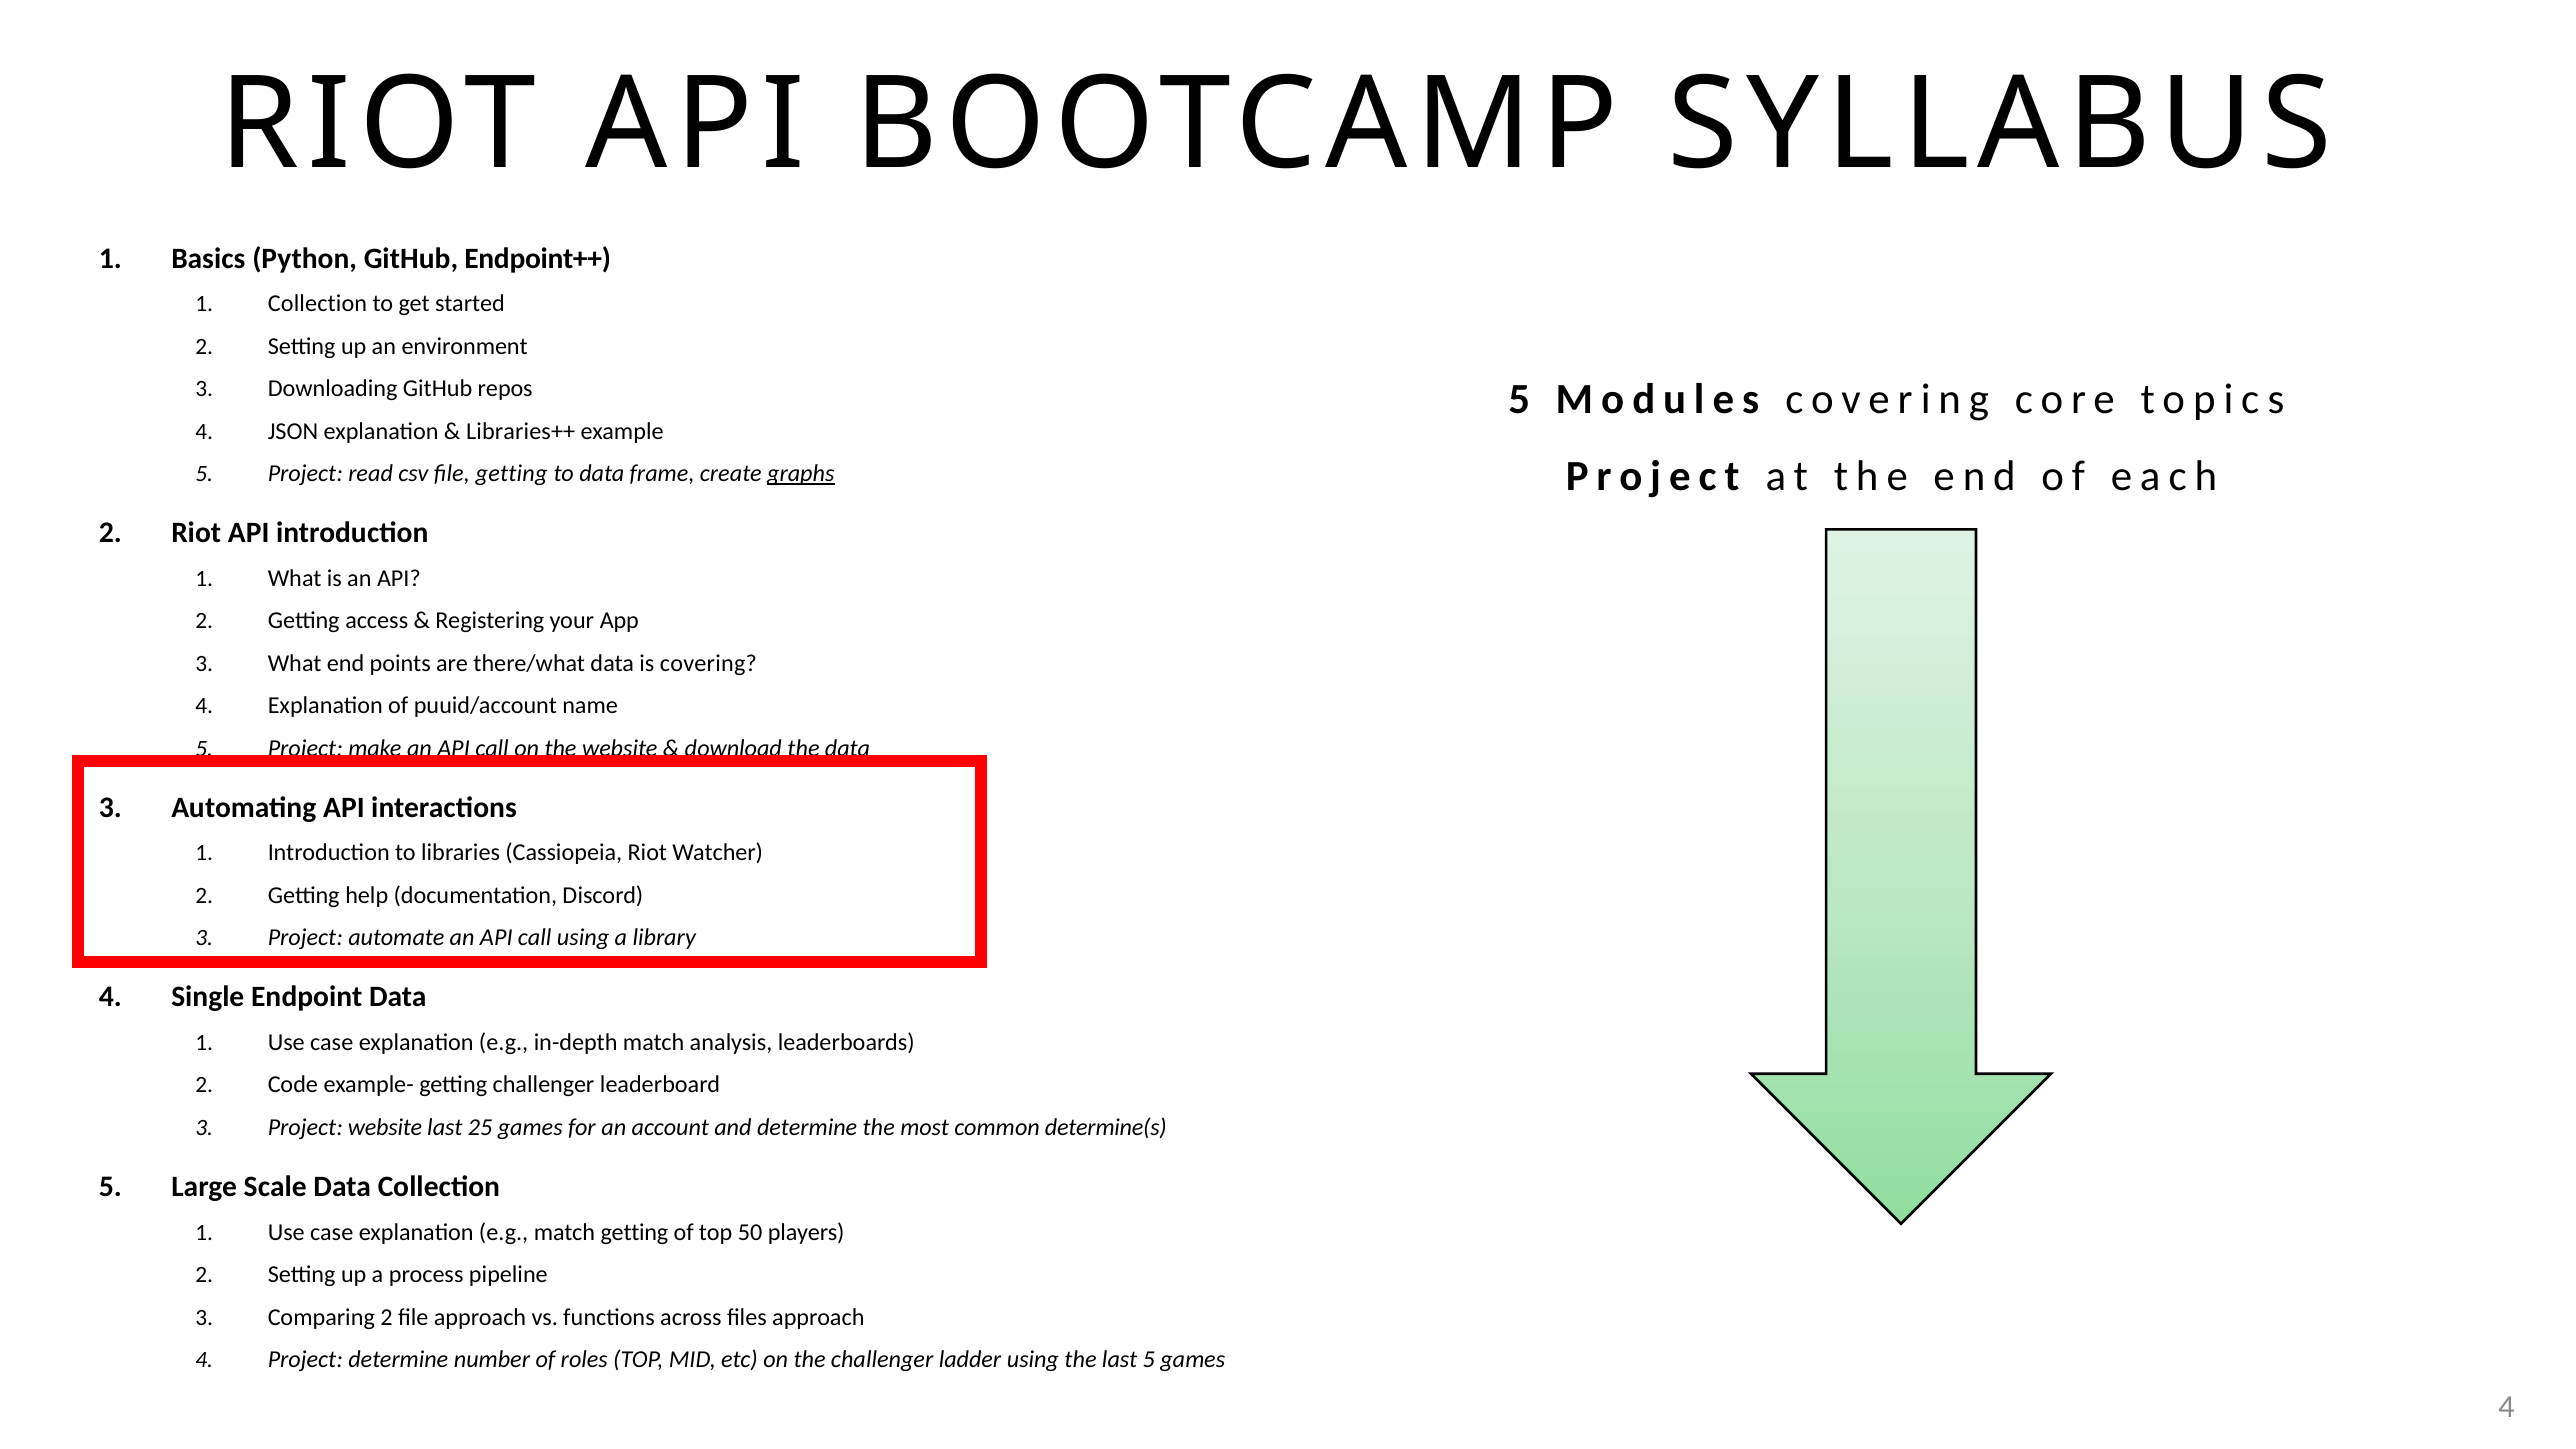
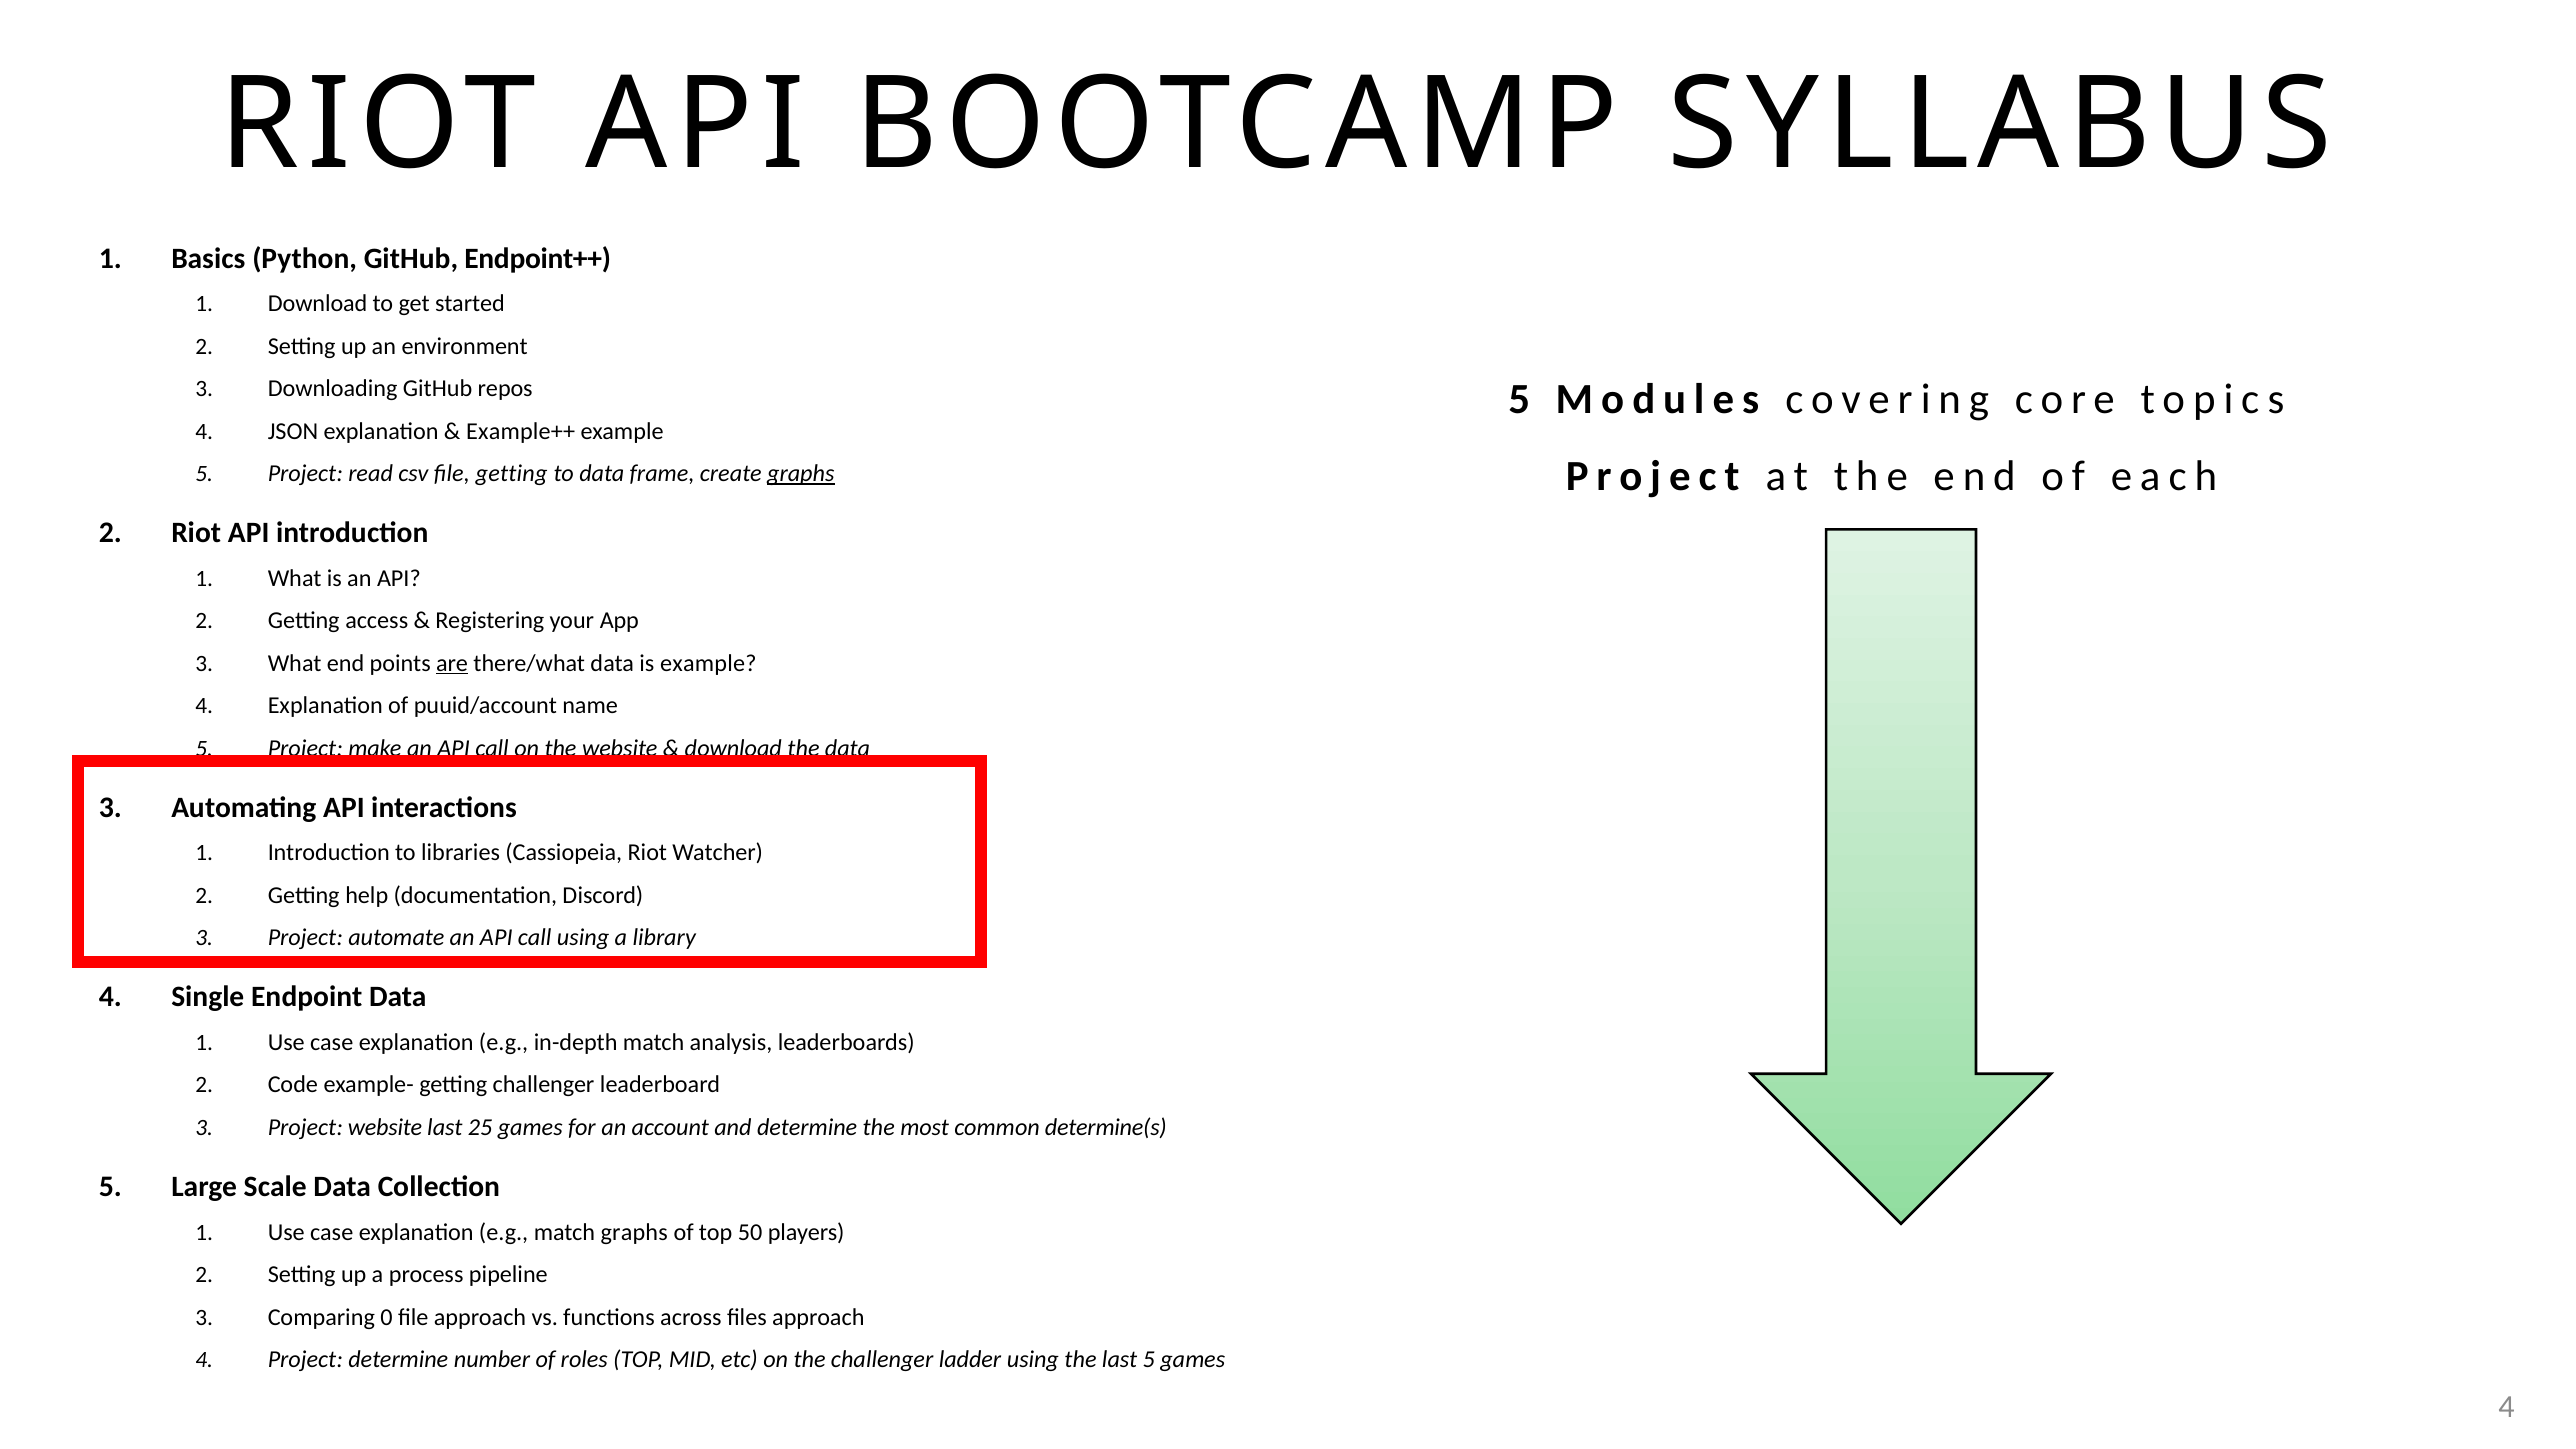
1 Collection: Collection -> Download (318, 304)
Libraries++: Libraries++ -> Example++ (521, 431)
are underline: none -> present (452, 663)
is covering: covering -> example (708, 663)
match getting: getting -> graphs (634, 1232)
Comparing 2: 2 -> 0 (386, 1317)
